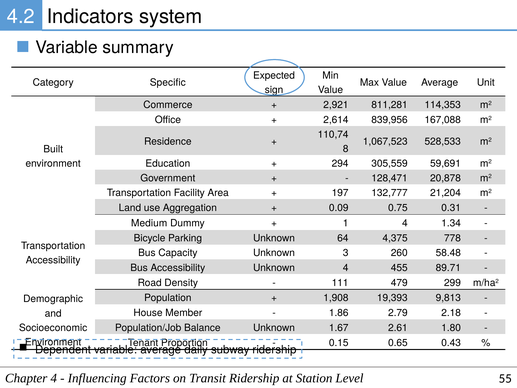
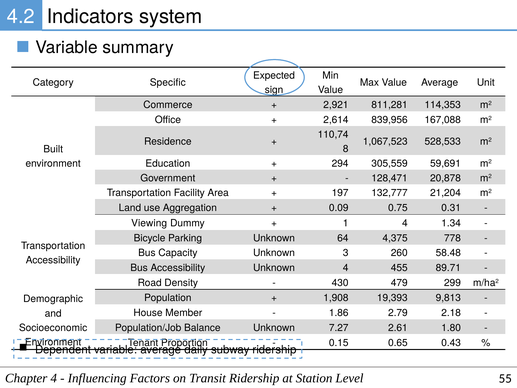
Medium: Medium -> Viewing (149, 223)
111: 111 -> 430 (340, 283)
1.67: 1.67 -> 7.27 (339, 328)
